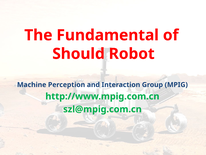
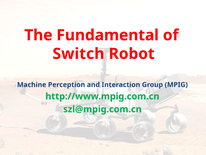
Should: Should -> Switch (78, 54)
